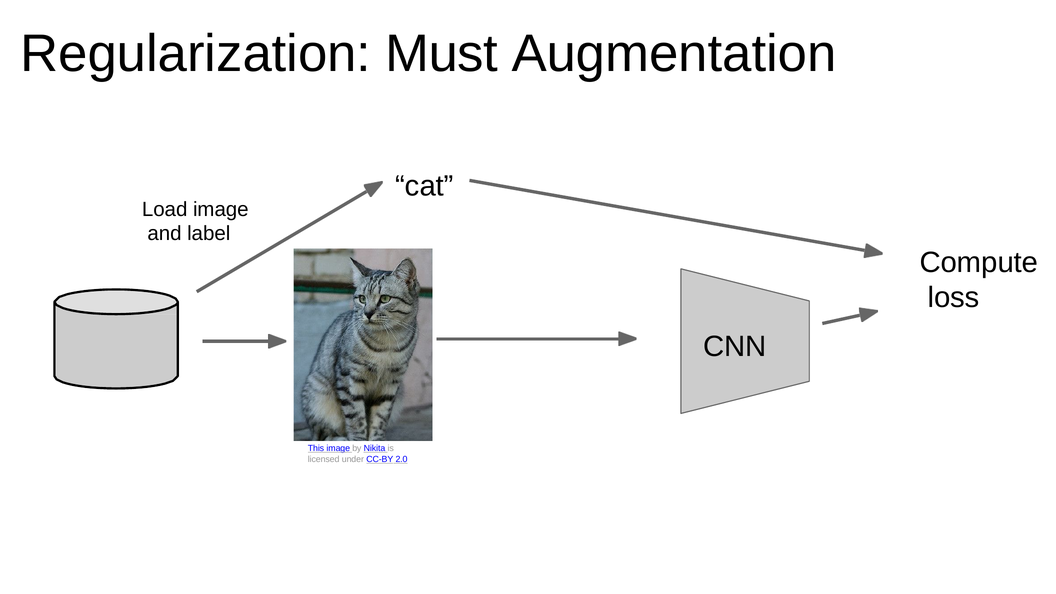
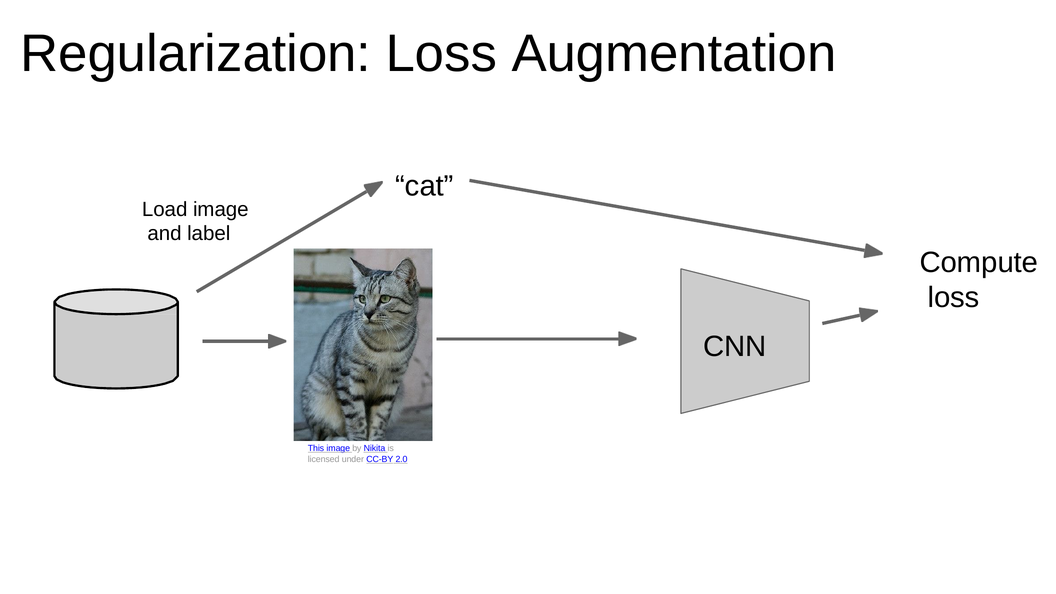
Regularization Must: Must -> Loss (441, 54)
